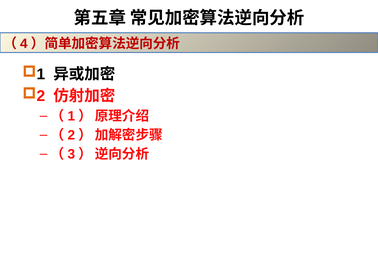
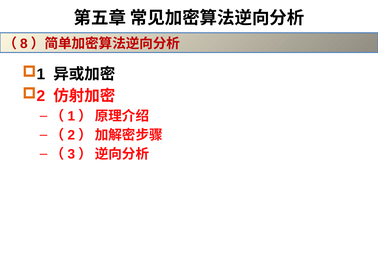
4: 4 -> 8 (24, 44)
